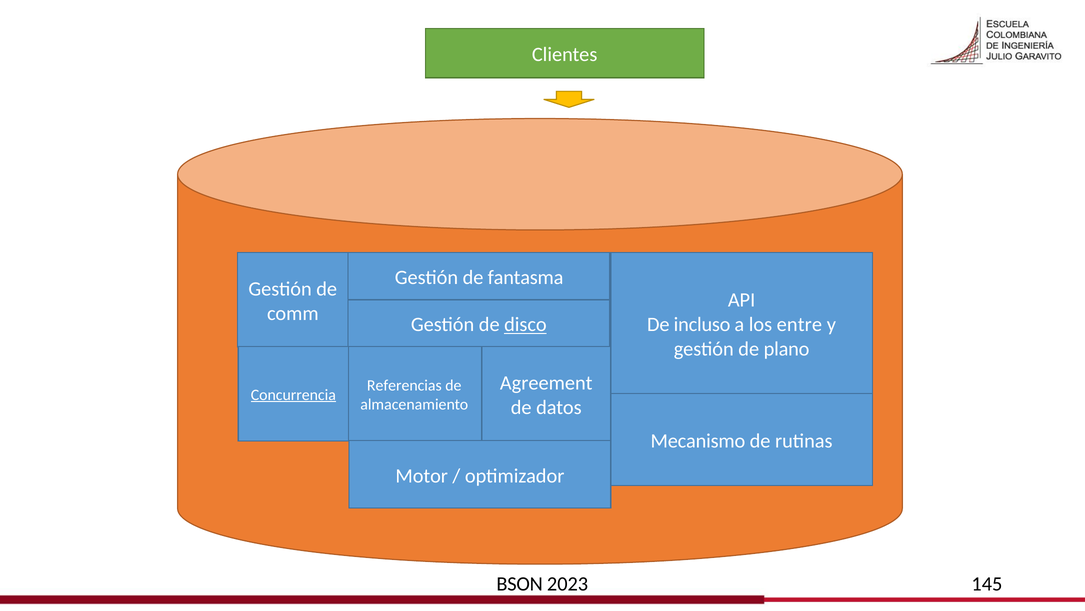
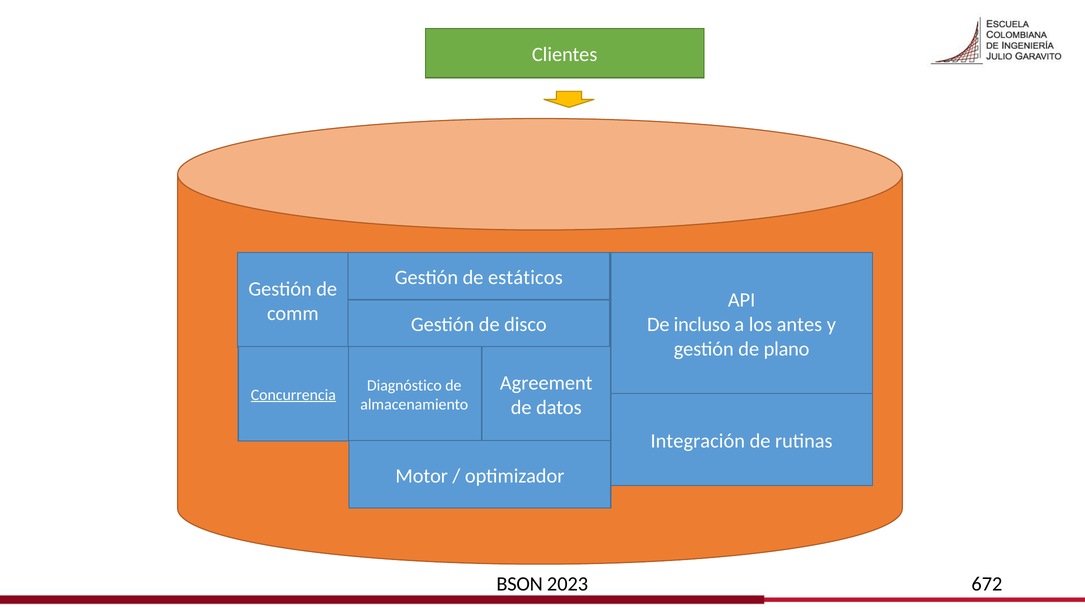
fantasma: fantasma -> estáticos (525, 277)
entre: entre -> antes (799, 324)
disco underline: present -> none (525, 324)
Referencias: Referencias -> Diagnóstico (404, 385)
Mecanismo: Mecanismo -> Integración (698, 441)
145: 145 -> 672 (987, 583)
